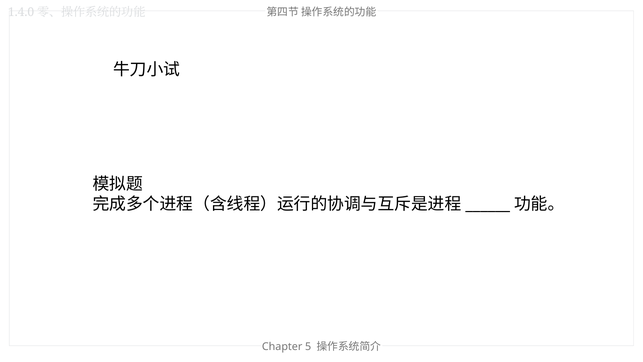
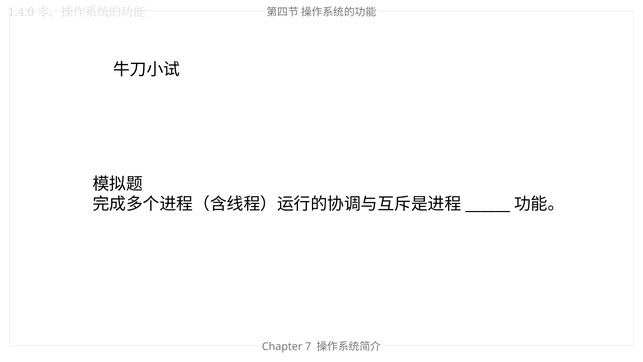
5: 5 -> 7 (308, 346)
